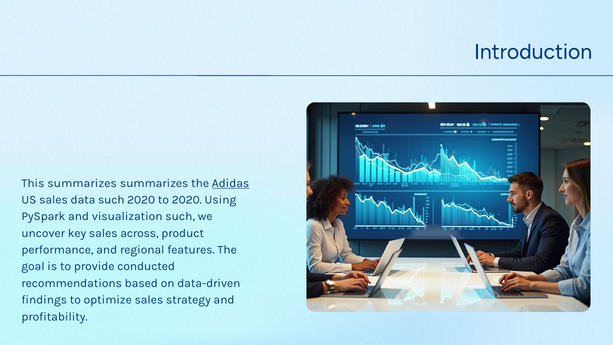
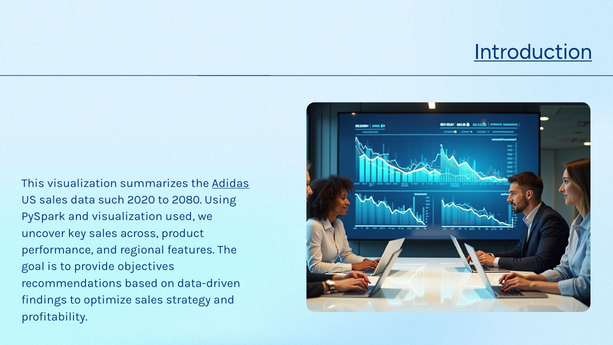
Introduction underline: none -> present (533, 52)
This summarizes: summarizes -> visualization (82, 183)
to 2020: 2020 -> 2080 (187, 200)
visualization such: such -> used (180, 216)
conducted: conducted -> objectives (146, 266)
